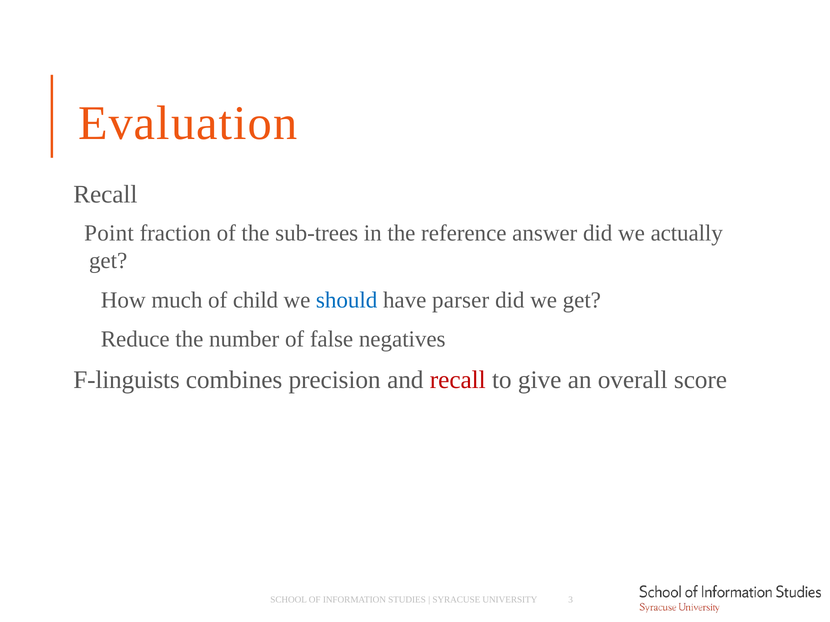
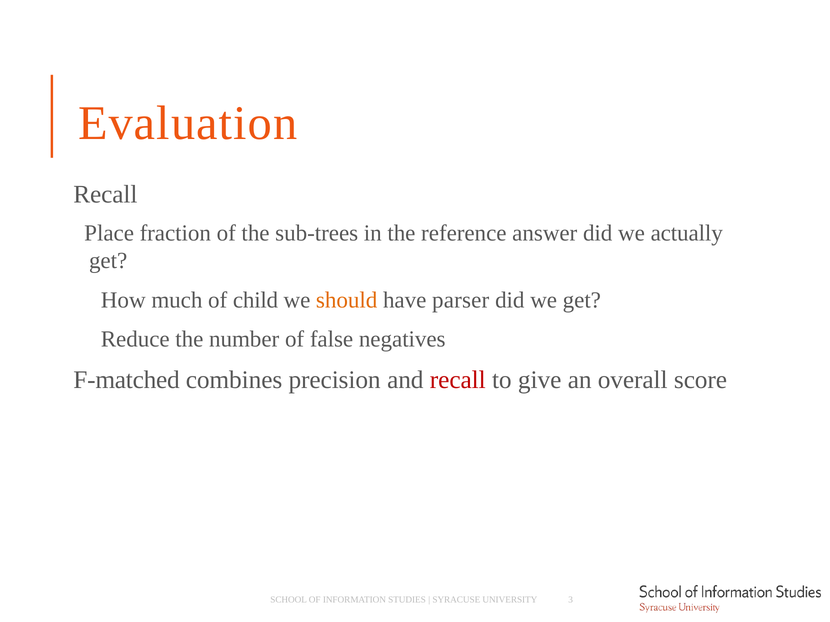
Point: Point -> Place (109, 233)
should colour: blue -> orange (347, 300)
F-linguists: F-linguists -> F-matched (127, 380)
